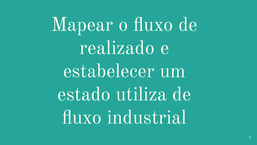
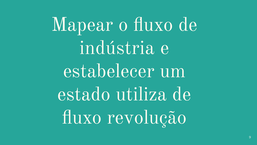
realizado: realizado -> indústria (117, 48)
industrial: industrial -> revolução (147, 117)
